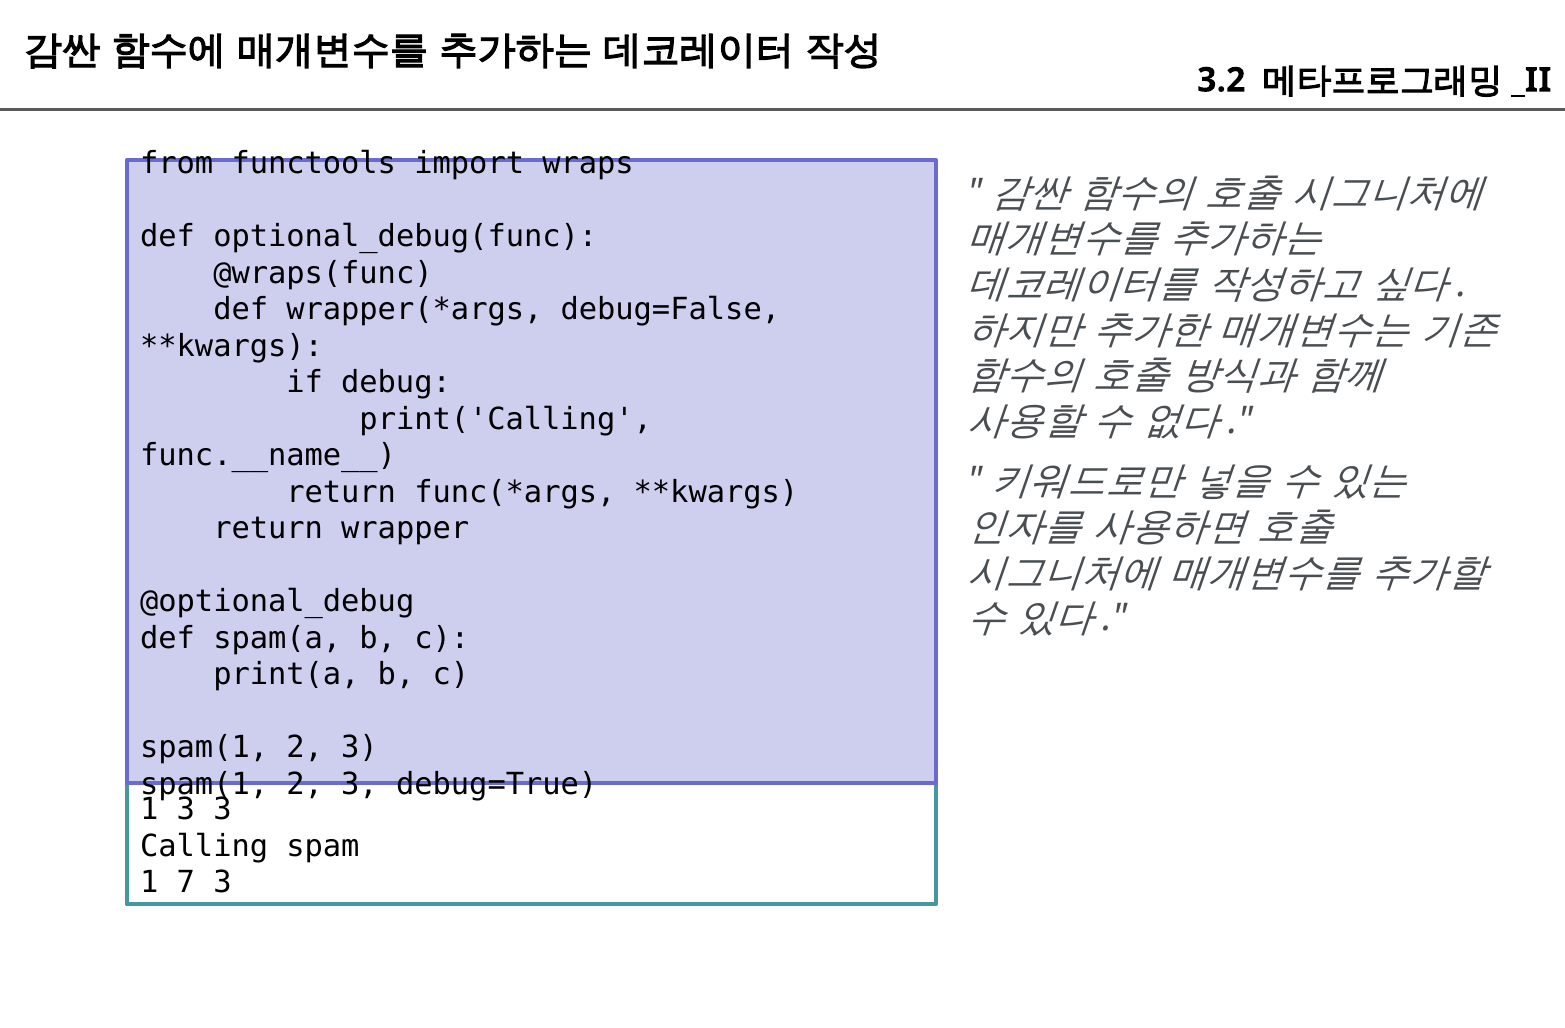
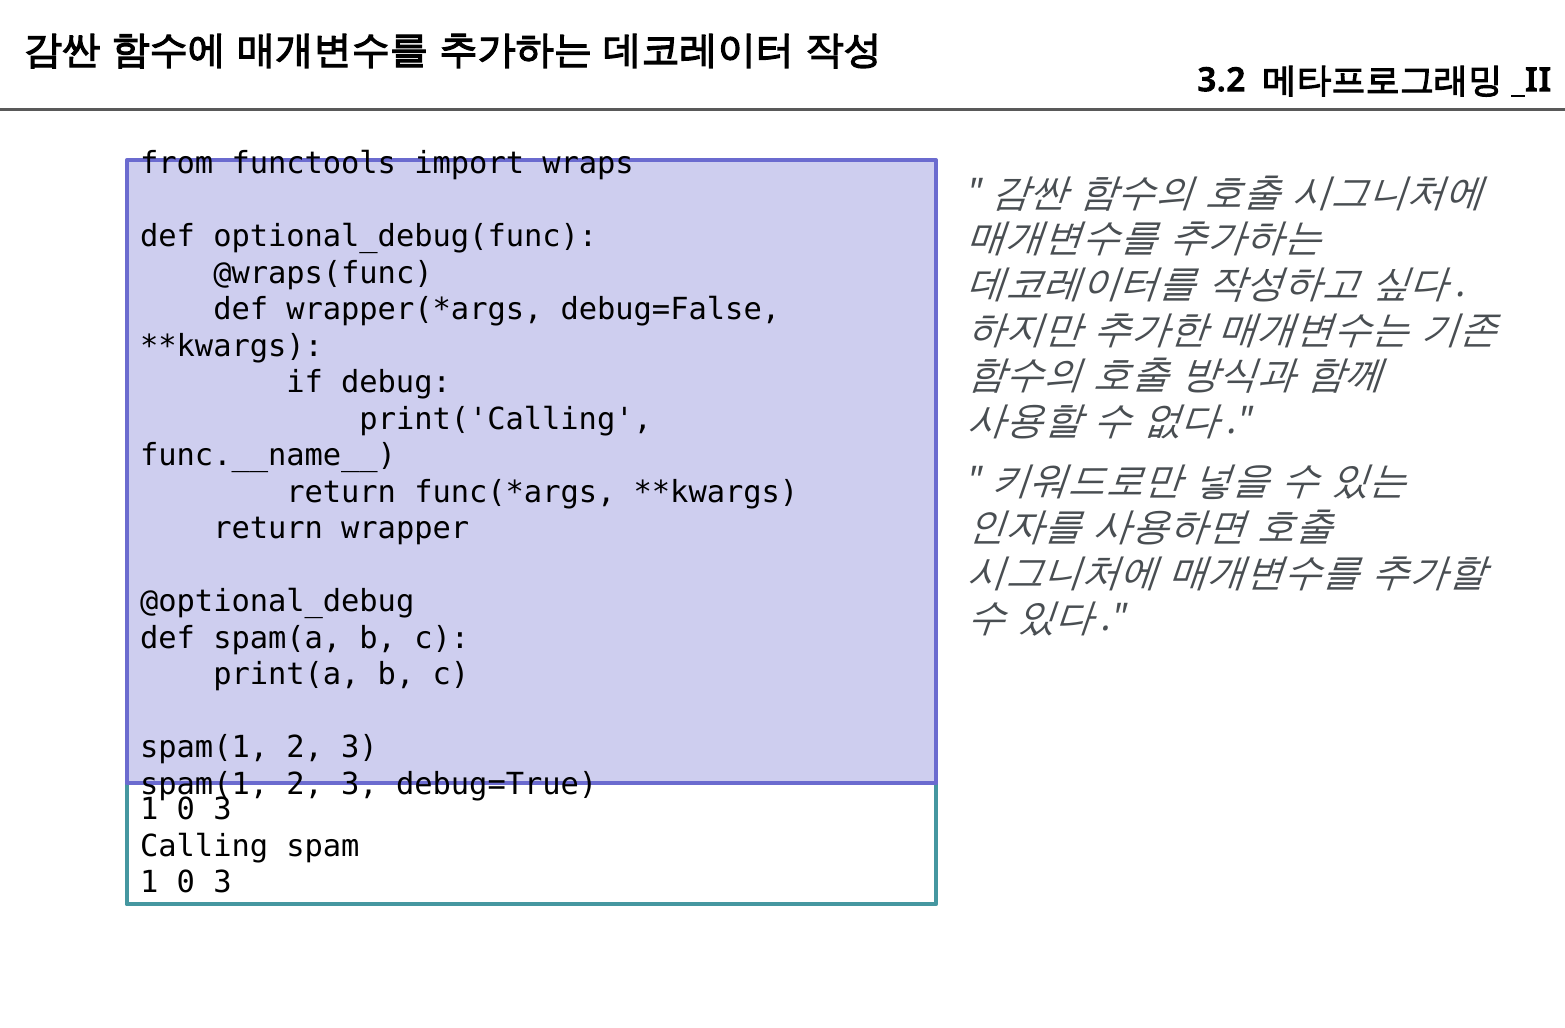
3: 3 -> 0 (186, 809)
7: 7 -> 0 (186, 882)
